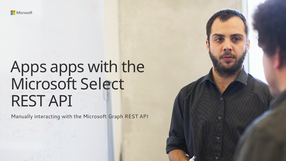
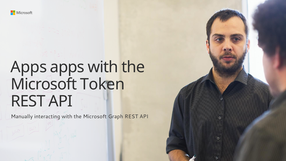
Select: Select -> Token (102, 84)
